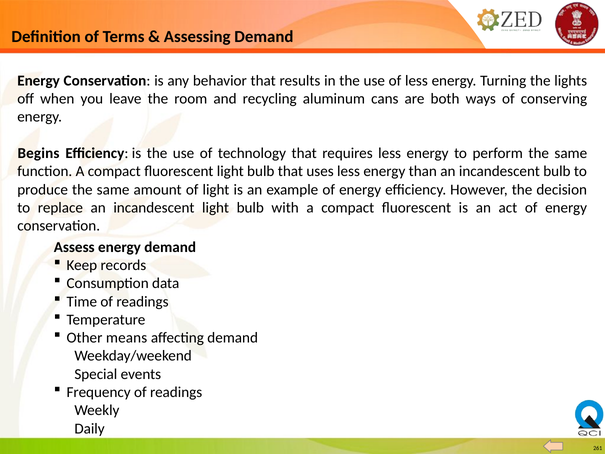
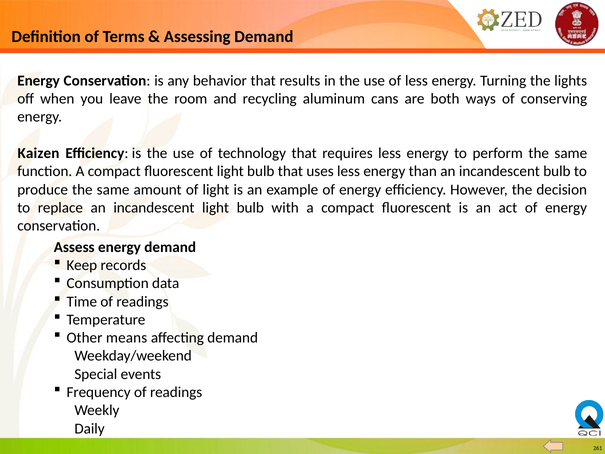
Begins: Begins -> Kaizen (38, 153)
